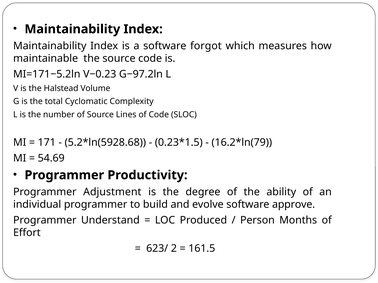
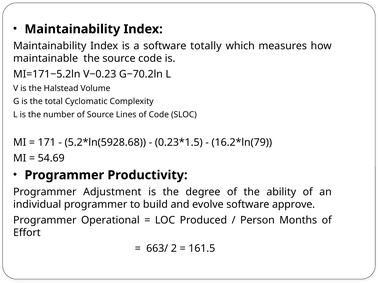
forgot: forgot -> totally (206, 46)
G−97.2ln: G−97.2ln -> G−70.2ln (141, 74)
Understand: Understand -> Operational (110, 220)
623/: 623/ -> 663/ (157, 249)
